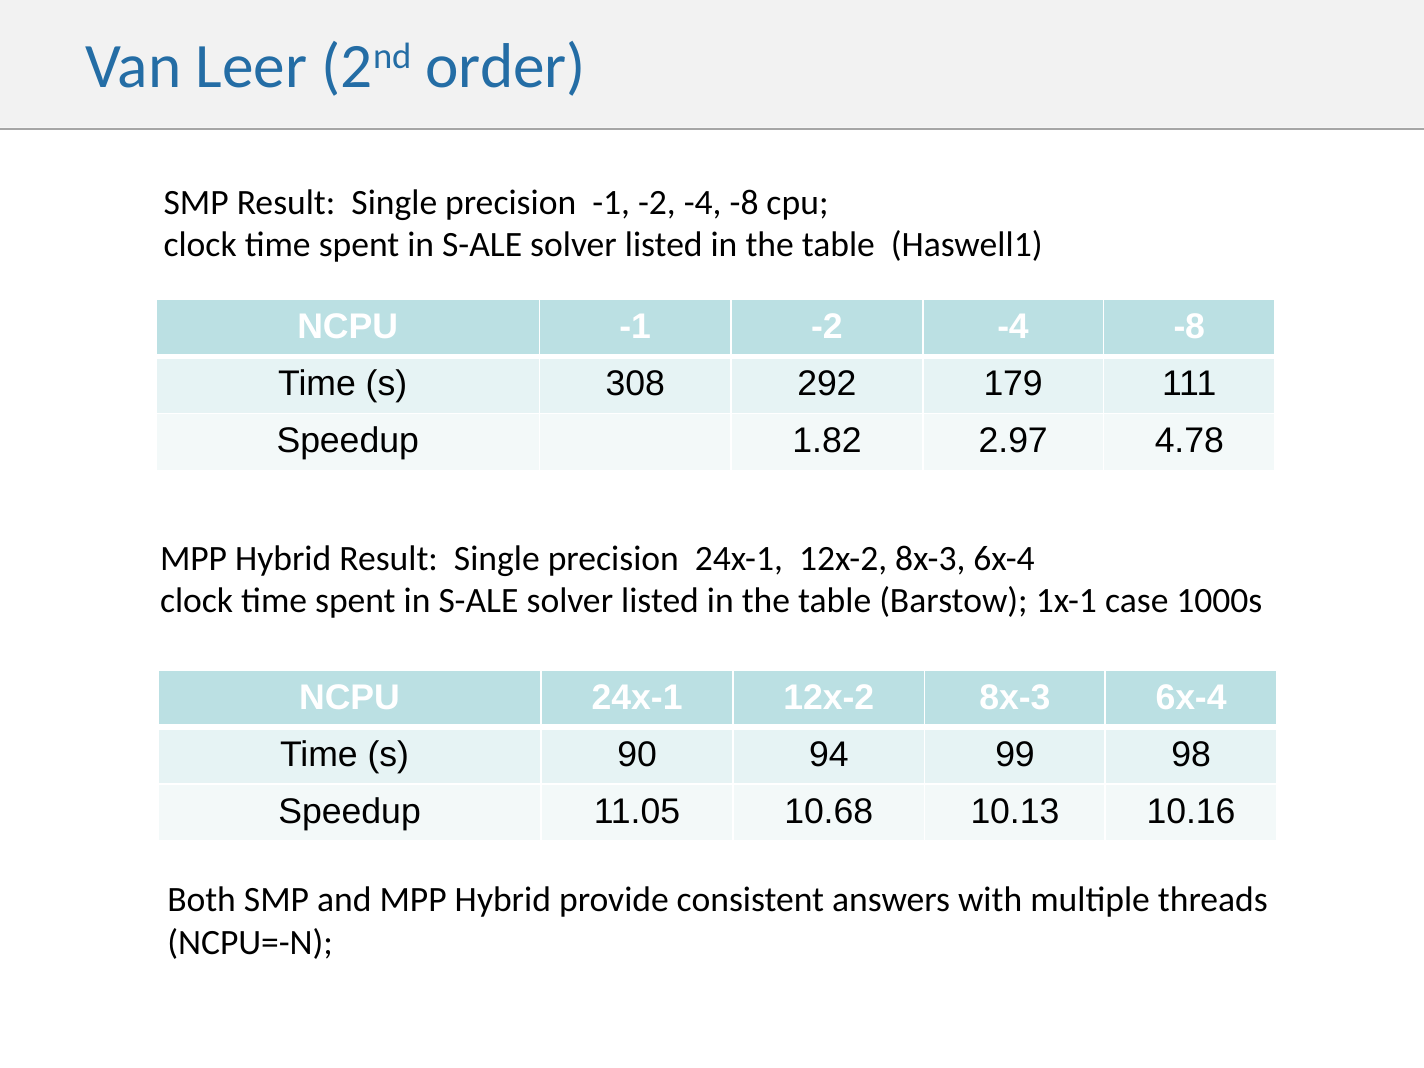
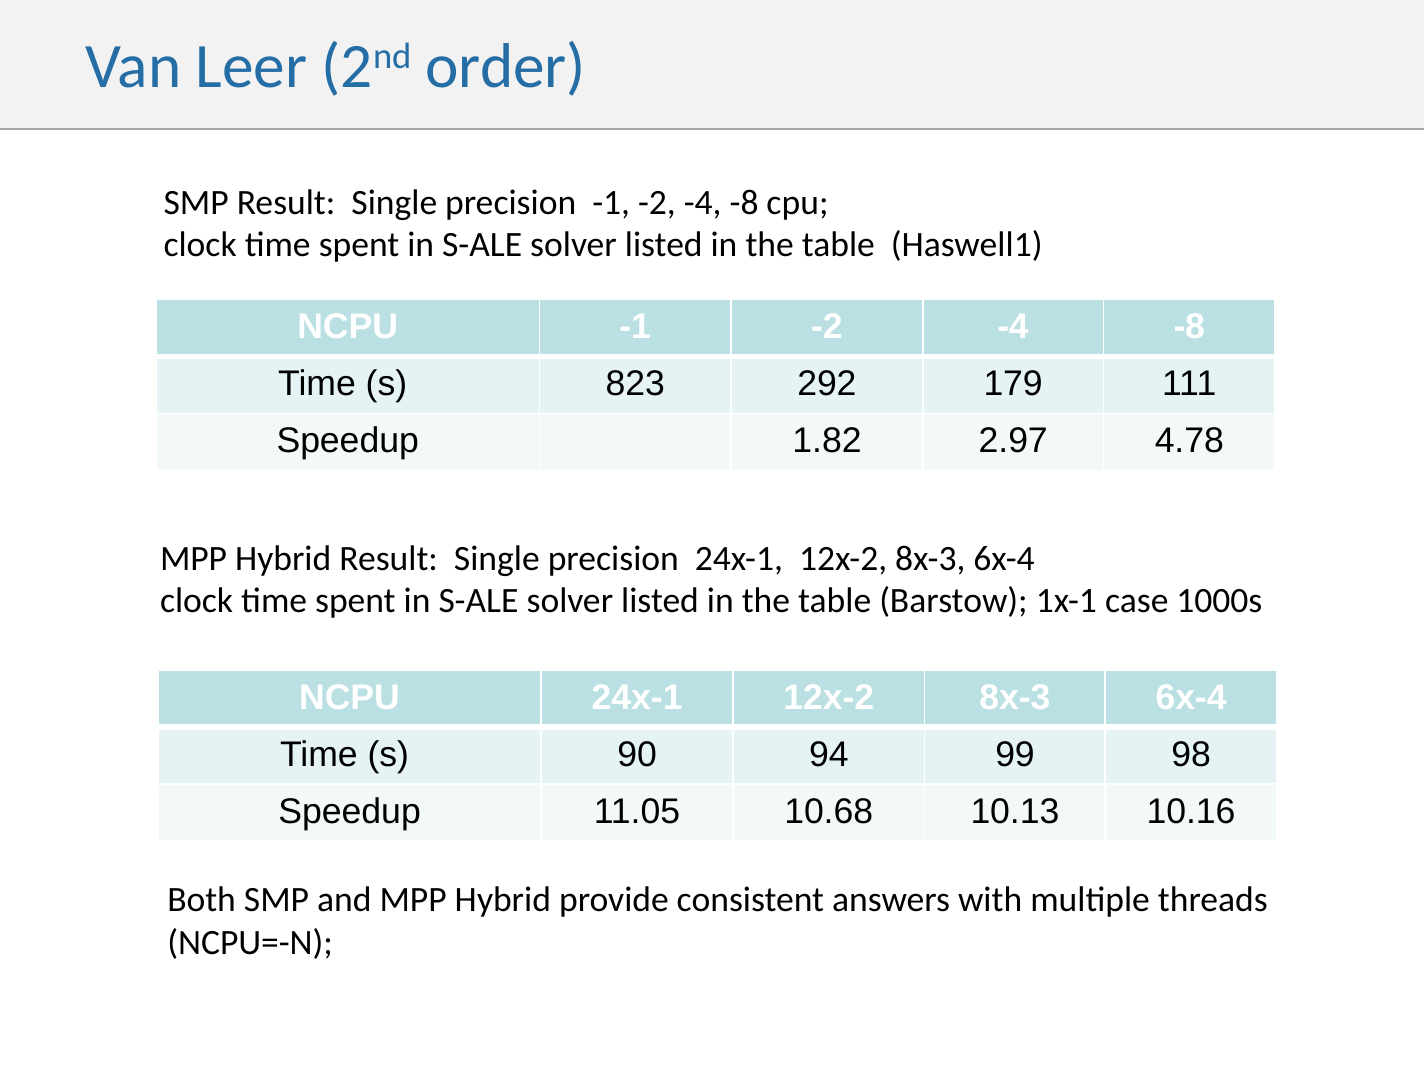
308: 308 -> 823 (635, 384)
